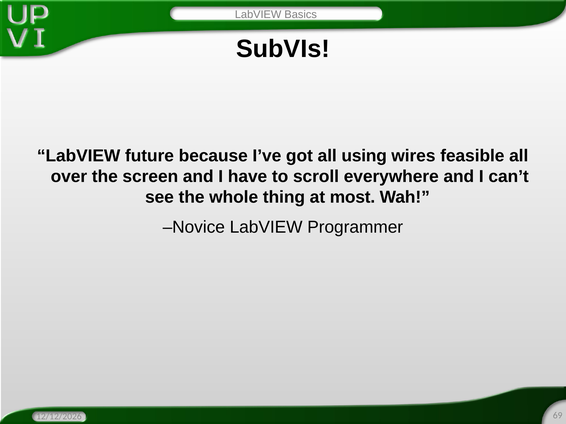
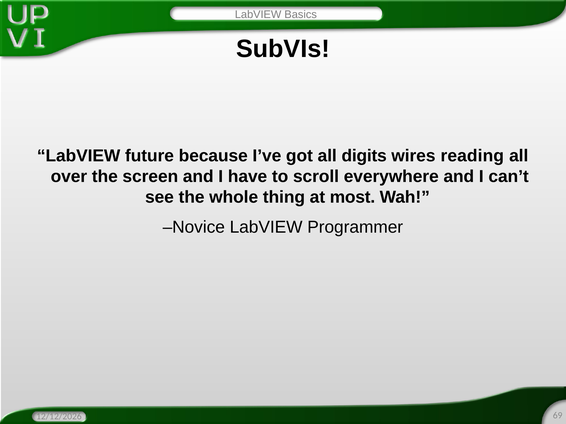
using: using -> digits (364, 156)
feasible: feasible -> reading (472, 156)
